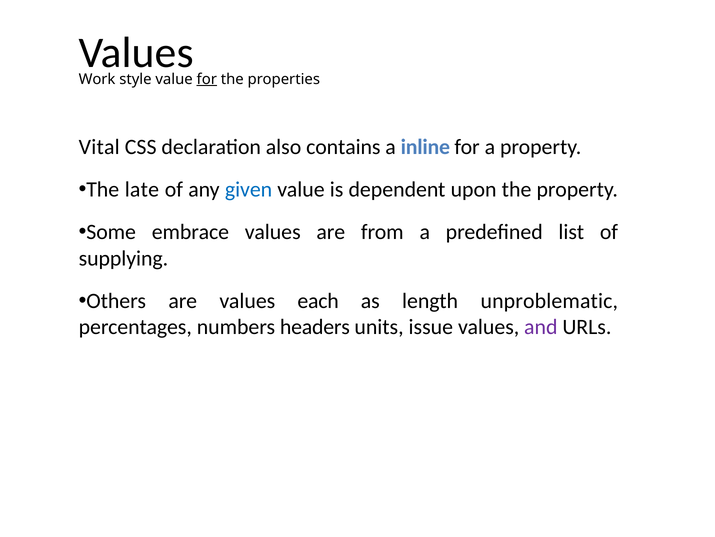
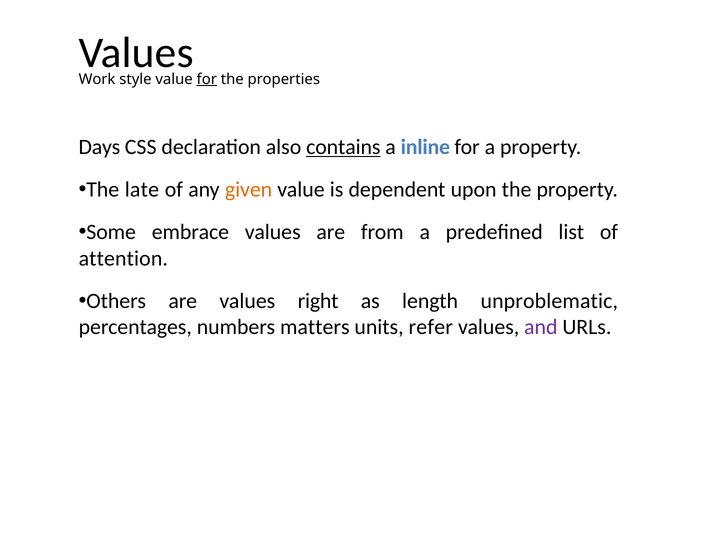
Vital: Vital -> Days (99, 147)
contains underline: none -> present (343, 147)
given colour: blue -> orange (249, 189)
supplying: supplying -> attention (123, 258)
each: each -> right (318, 301)
headers: headers -> matters (315, 327)
issue: issue -> refer (431, 327)
